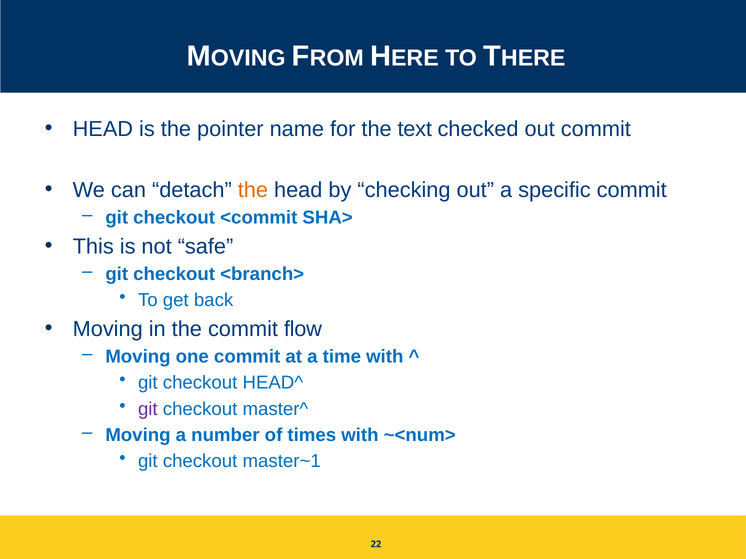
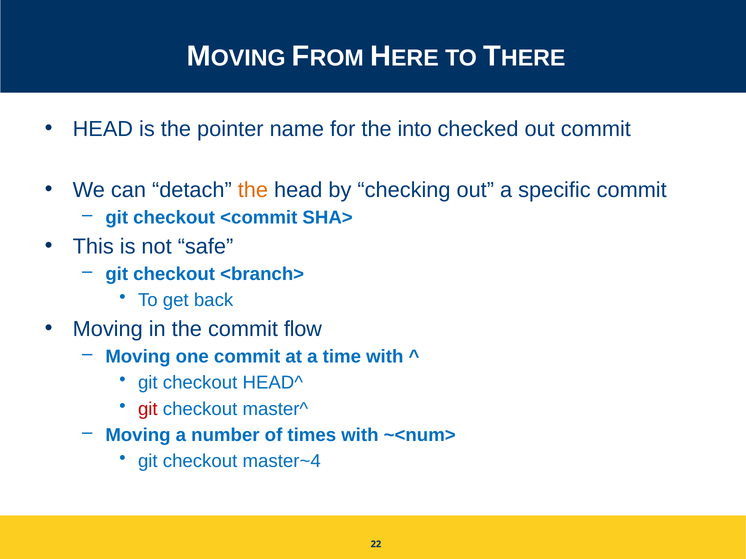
text: text -> into (415, 129)
git colour: purple -> red (148, 409)
master~1: master~1 -> master~4 (282, 462)
